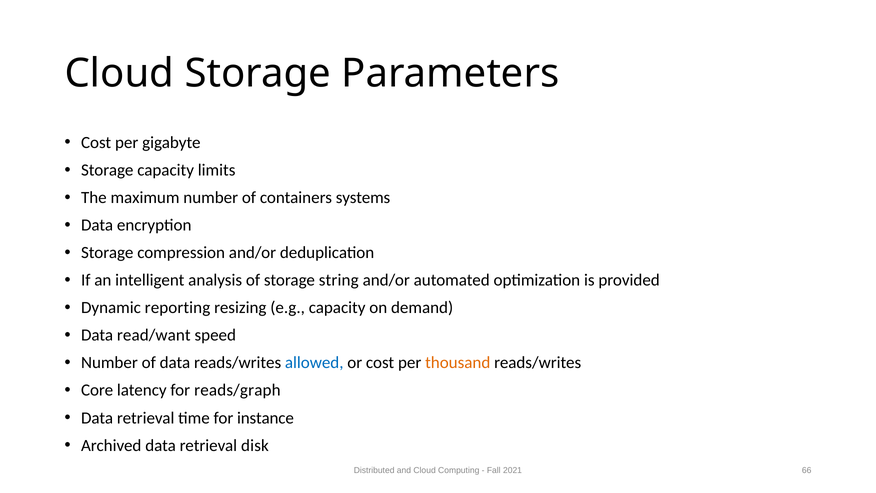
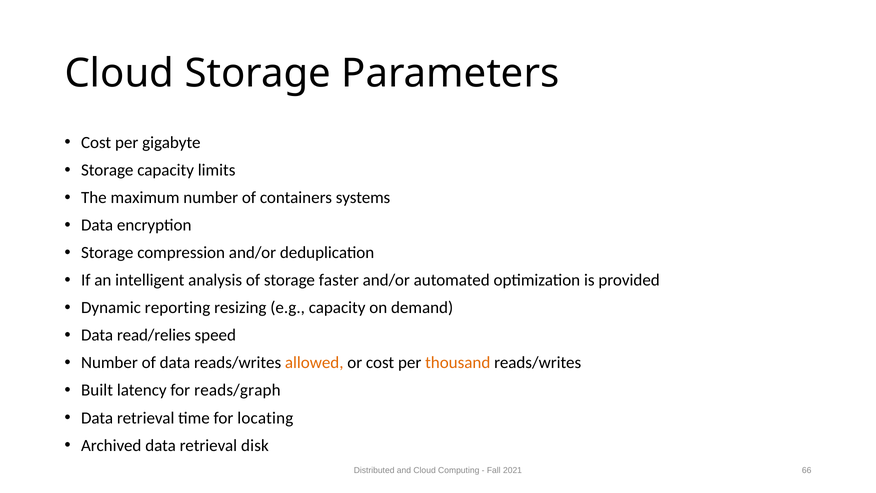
string: string -> faster (339, 280)
read/want: read/want -> read/relies (154, 335)
allowed colour: blue -> orange (314, 363)
Core: Core -> Built (97, 390)
instance: instance -> locating (265, 418)
